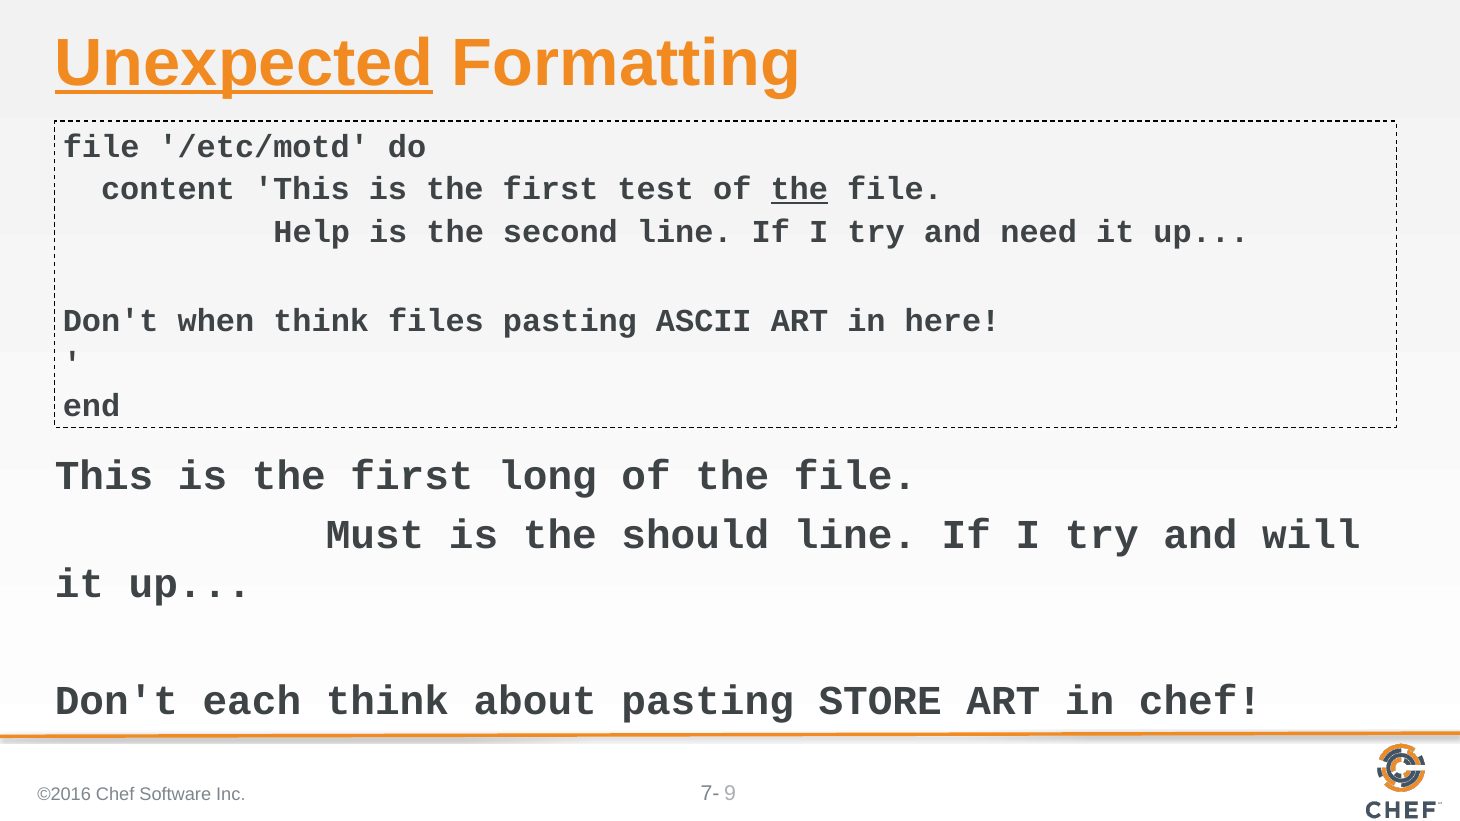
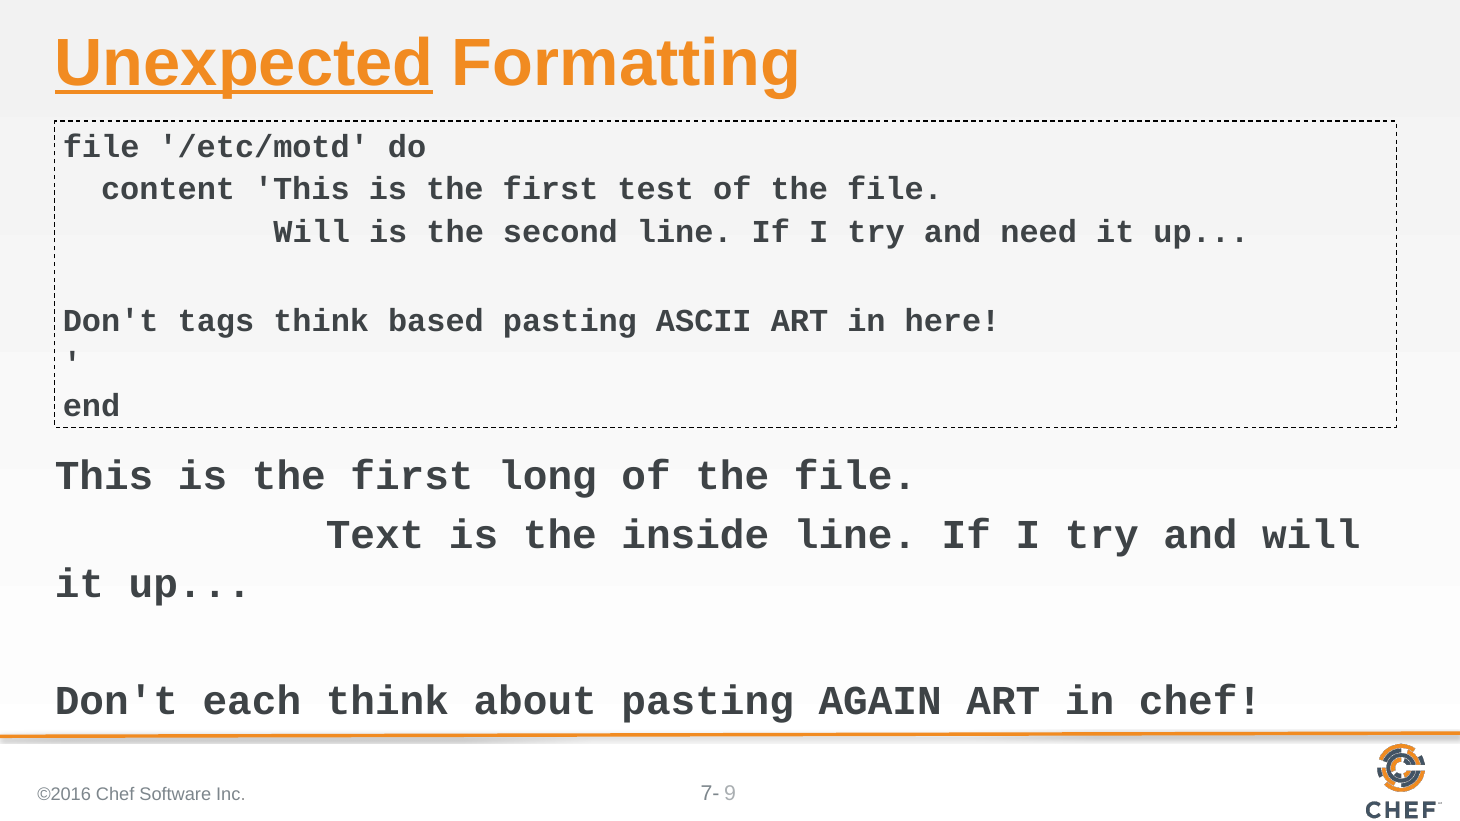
the underline: present -> none (799, 189)
Help: Help -> Will (312, 232)
when: when -> tags (216, 321)
files: files -> based (436, 321)
Must: Must -> Text (375, 535)
should: should -> inside (695, 535)
STORE: STORE -> AGAIN (880, 701)
